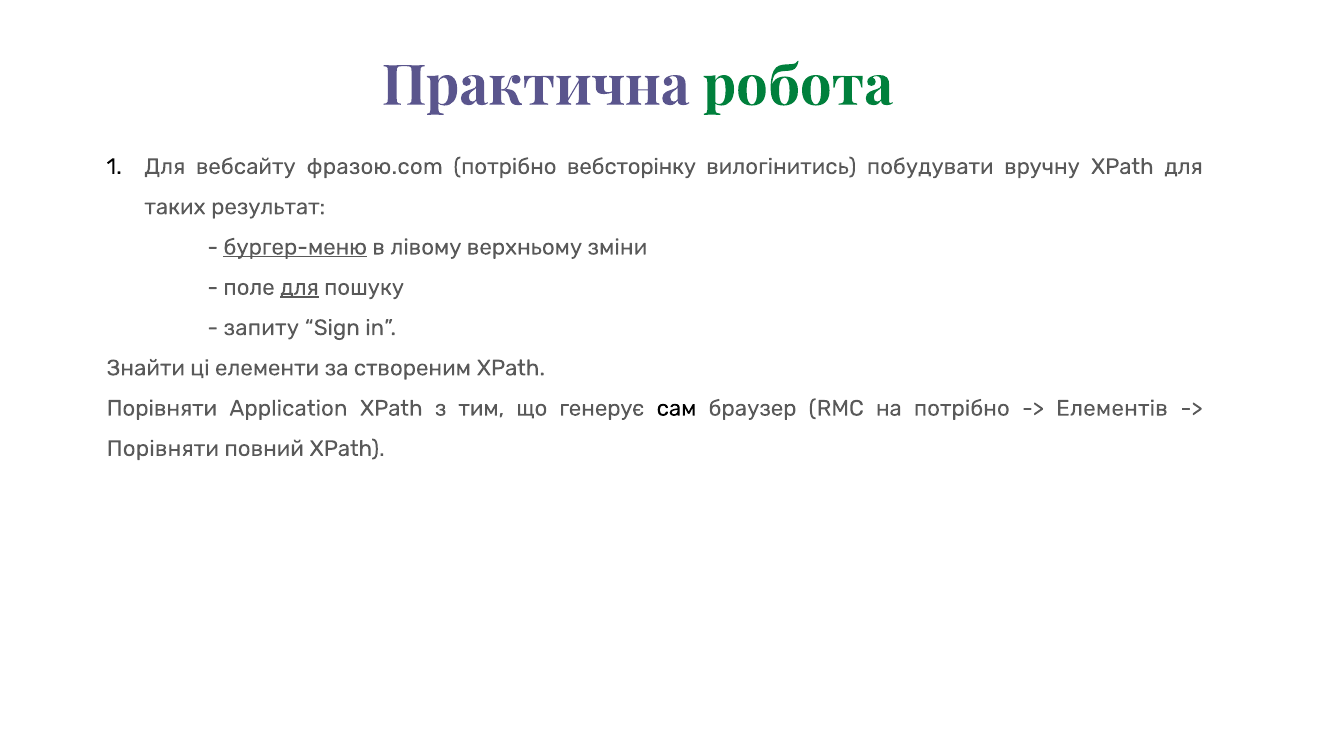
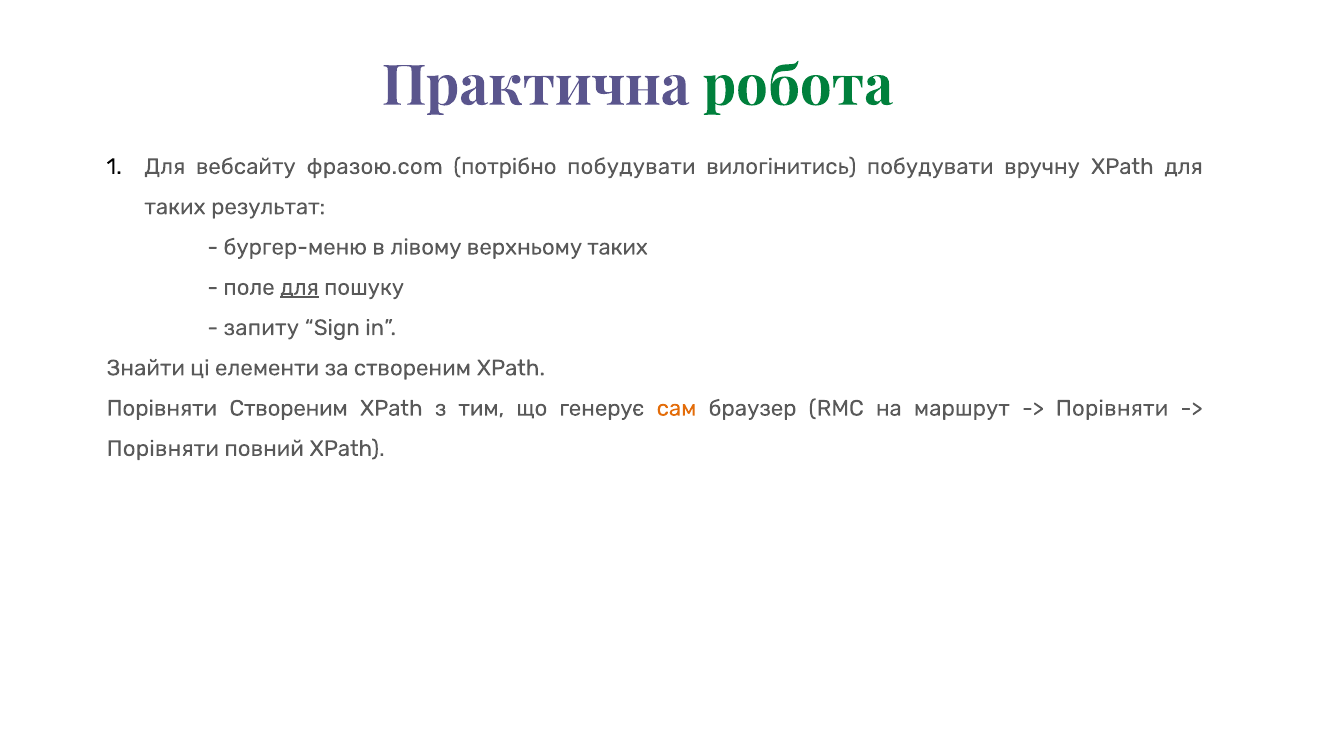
потрібно вебсторінку: вебсторінку -> побудувати (631, 166)
бургер-меню underline: present -> none (295, 247)
верхньому зміни: зміни -> таких (618, 247)
Порівняти Application: Application -> Створеним (289, 408)
сам colour: black -> orange (676, 408)
на потрібно: потрібно -> маршрут (962, 408)
Елементів: Елементів -> Порівняти (1112, 408)
